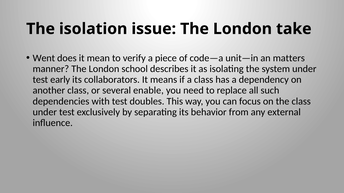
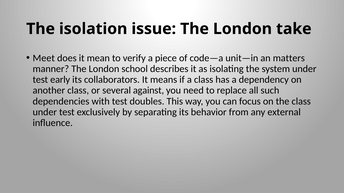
Went: Went -> Meet (44, 58)
enable: enable -> against (149, 91)
